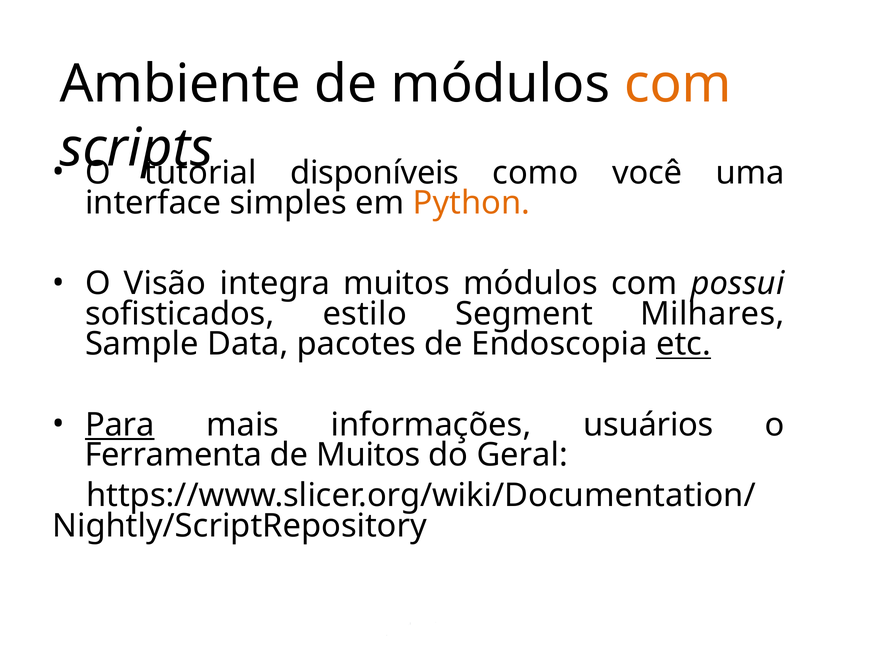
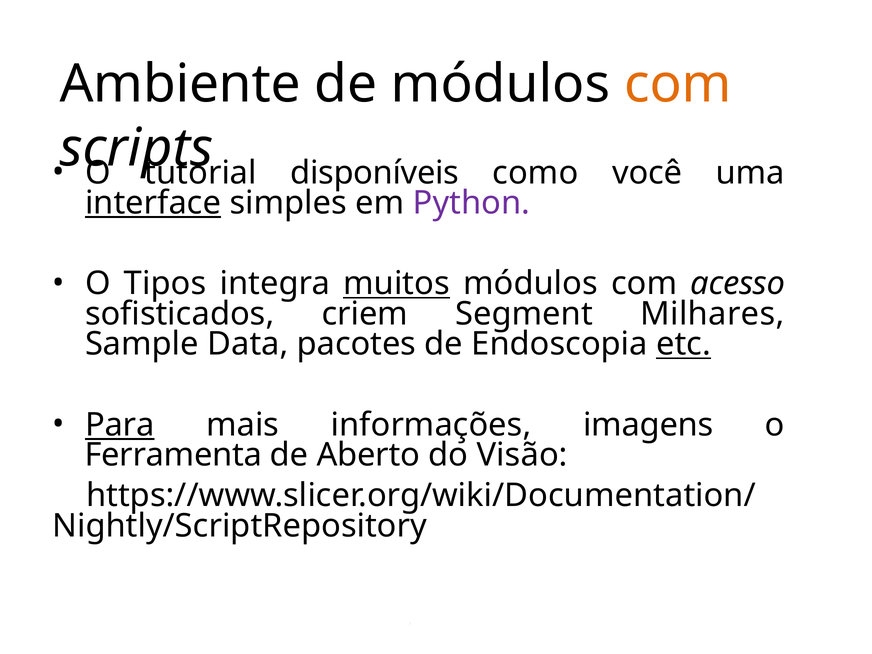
interface underline: none -> present (153, 203)
Python colour: orange -> purple (472, 203)
Visão: Visão -> Tipos (165, 284)
muitos underline: none -> present (397, 284)
possui: possui -> acesso (738, 284)
estilo: estilo -> criem (365, 314)
usuários: usuários -> imagens (648, 425)
de Muitos: Muitos -> Aberto (368, 455)
Geral: Geral -> Visão (522, 455)
